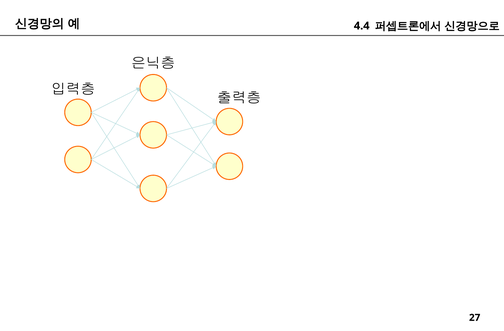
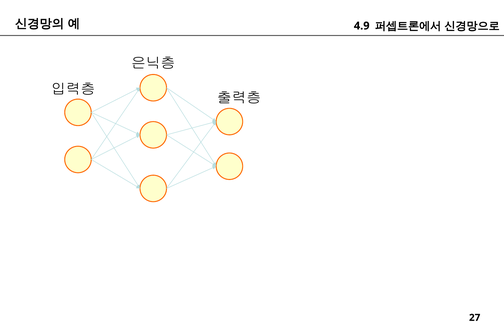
4.4: 4.4 -> 4.9 (362, 26)
